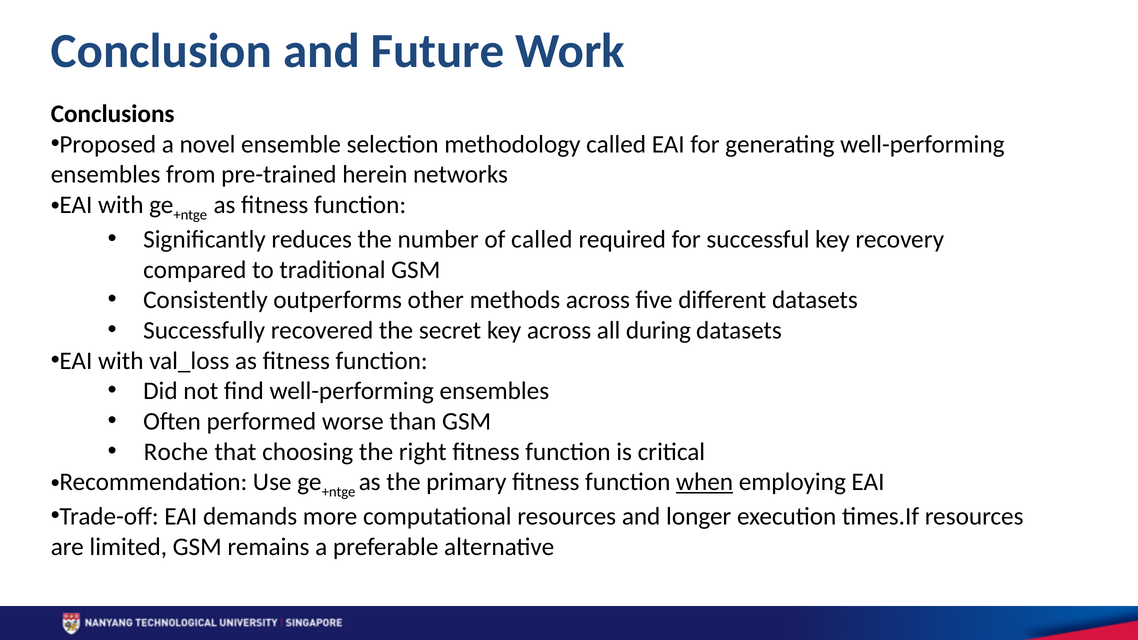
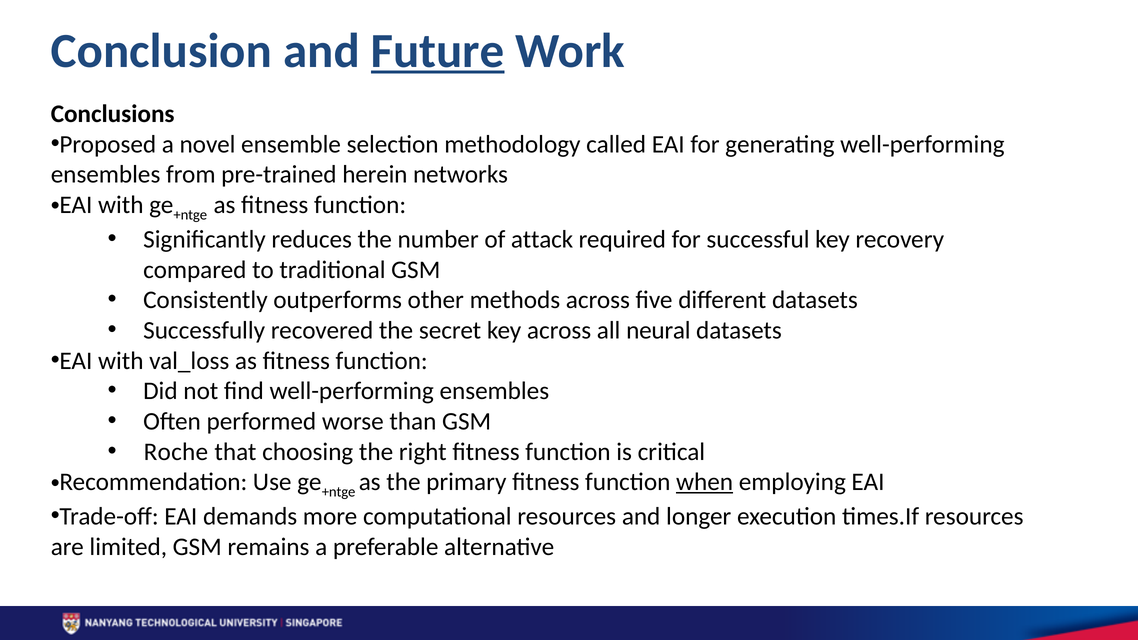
Future underline: none -> present (438, 51)
of called: called -> attack (542, 240)
during: during -> neural (658, 331)
